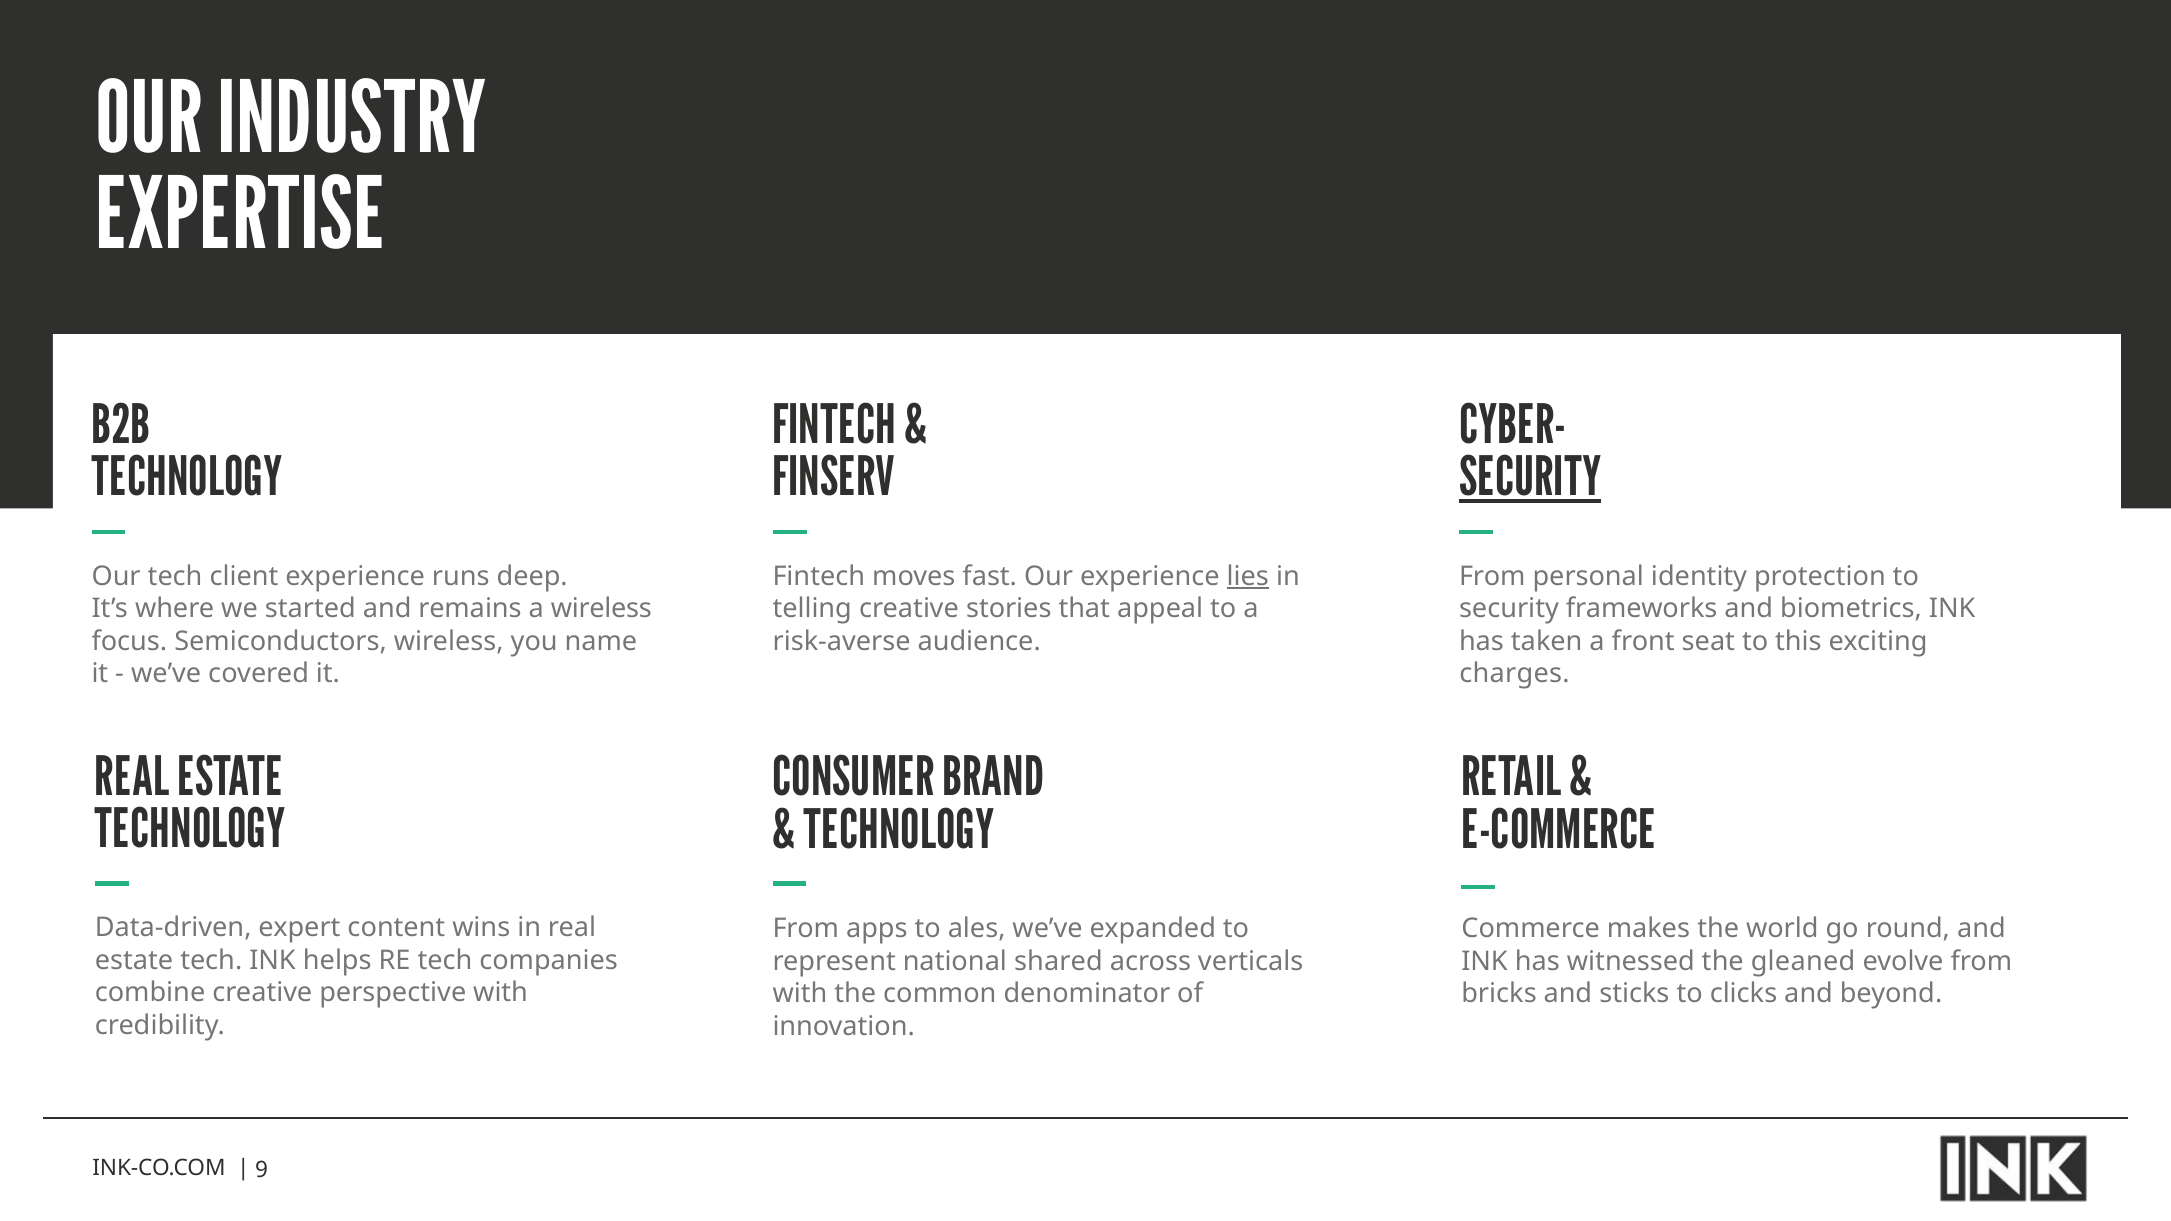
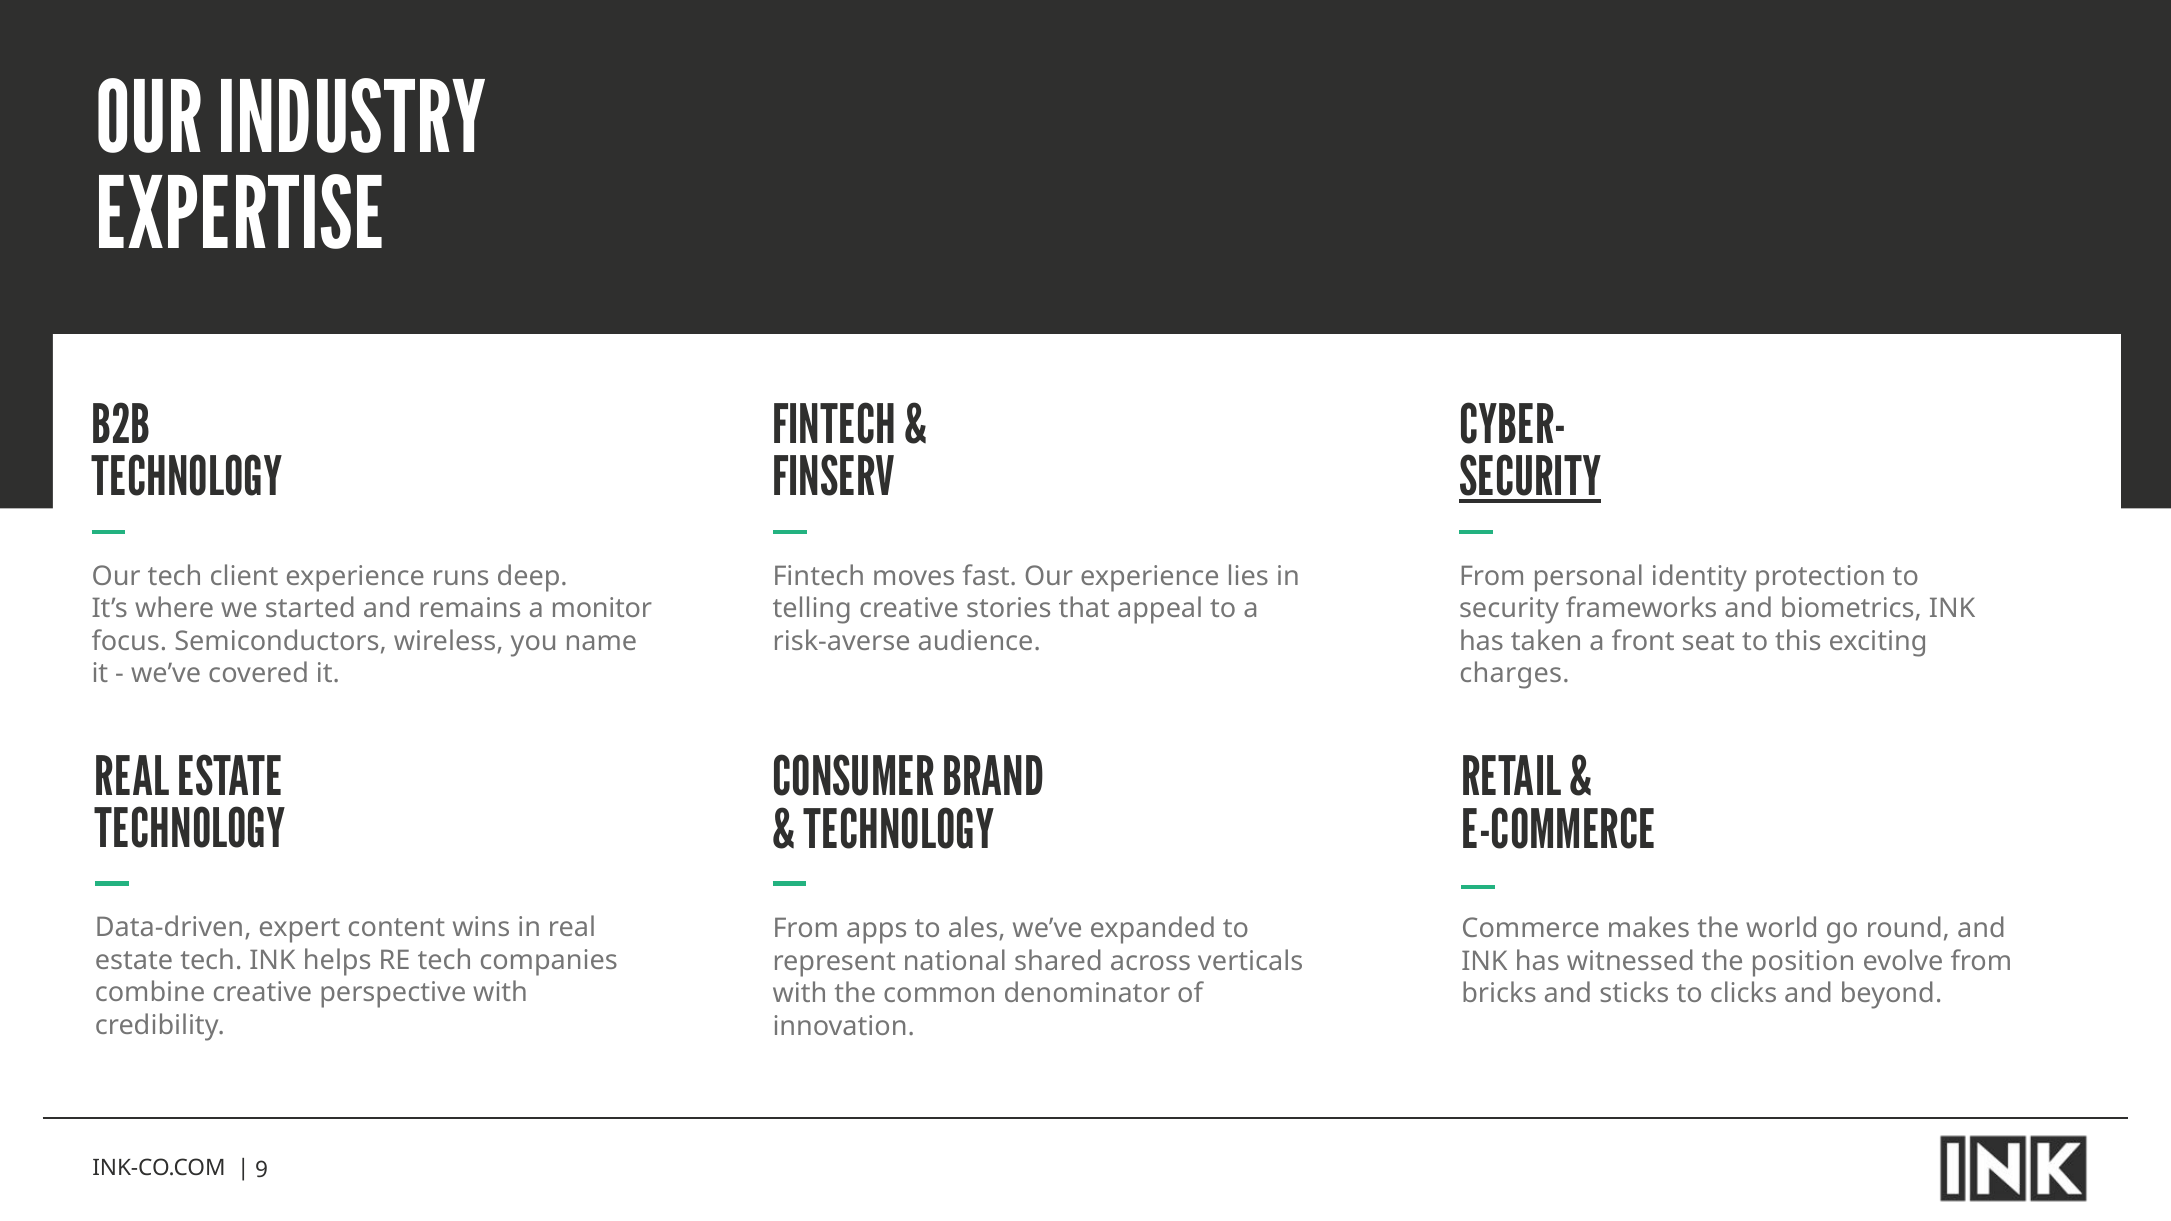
lies underline: present -> none (1248, 576)
a wireless: wireless -> monitor (601, 609)
gleaned: gleaned -> position (1803, 961)
